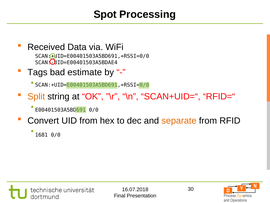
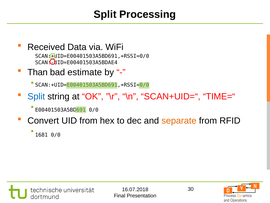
Spot: Spot -> Split (105, 14)
Tags: Tags -> Than (38, 72)
Split colour: orange -> blue (36, 96)
RFID=“: RFID=“ -> TIME=“ (219, 96)
